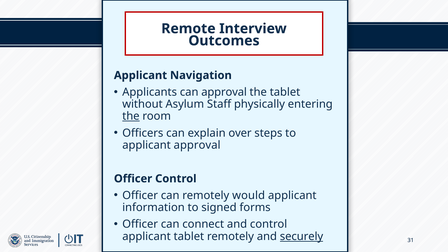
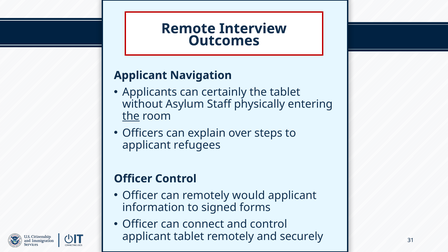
can approval: approval -> certainly (224, 92)
applicant approval: approval -> refugees (197, 145)
securely underline: present -> none (302, 236)
